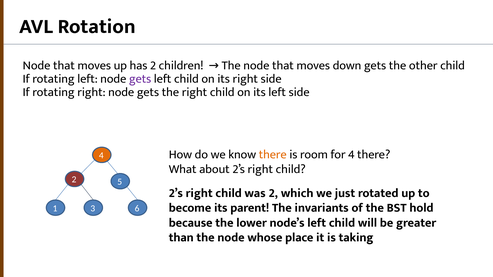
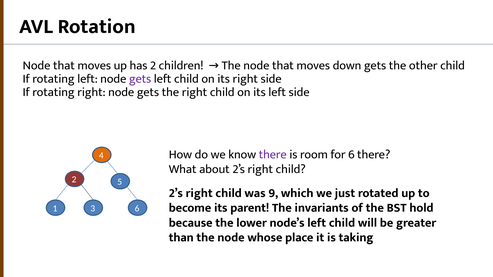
there colour: orange -> purple (273, 155)
for 4: 4 -> 6 (351, 155)
was 2: 2 -> 9 (273, 193)
